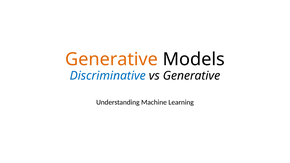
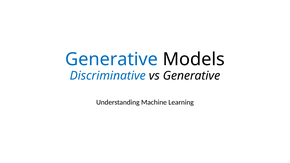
Generative colour: orange -> blue (112, 59)
